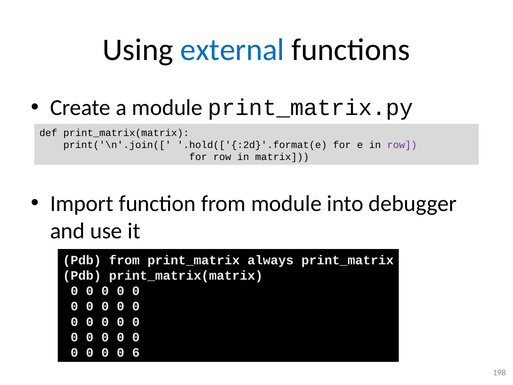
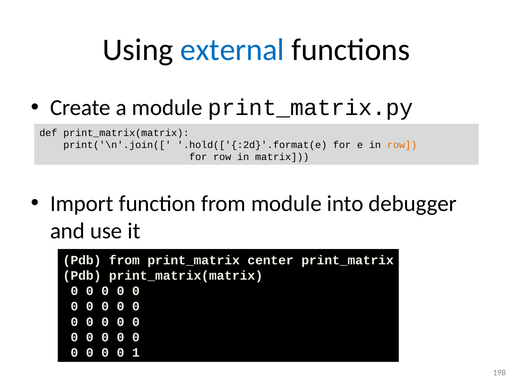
row colour: purple -> orange (402, 145)
always: always -> center (271, 260)
6: 6 -> 1 (136, 352)
